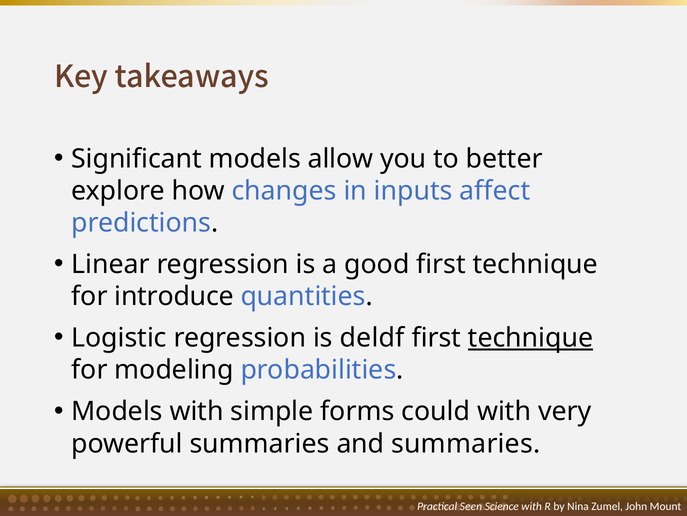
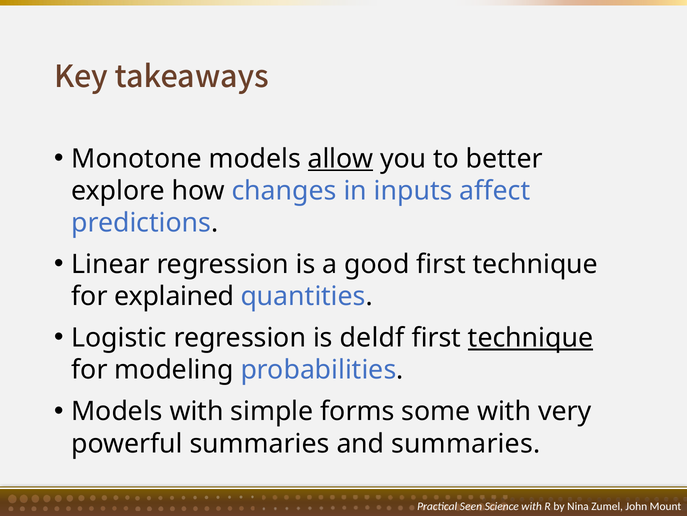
Significant: Significant -> Monotone (137, 158)
allow underline: none -> present (341, 158)
introduce: introduce -> explained (174, 296)
could: could -> some (436, 411)
